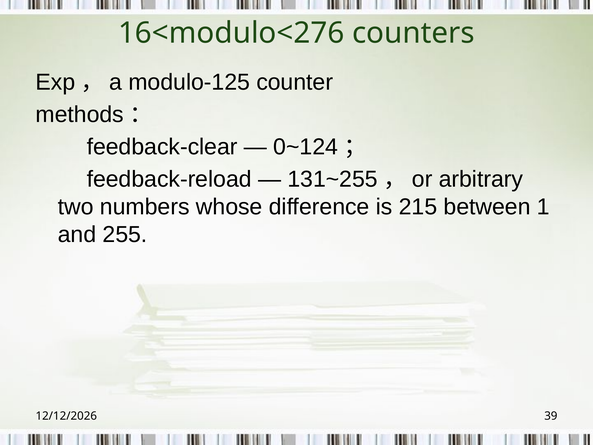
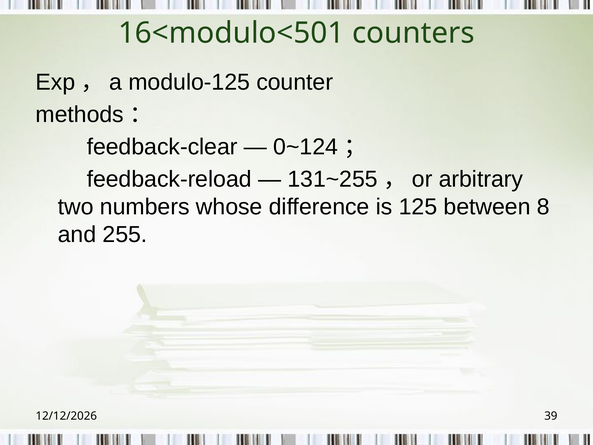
16<modulo<276: 16<modulo<276 -> 16<modulo<501 (231, 33)
215: 215 -> 125 (418, 207)
1: 1 -> 8 (543, 207)
